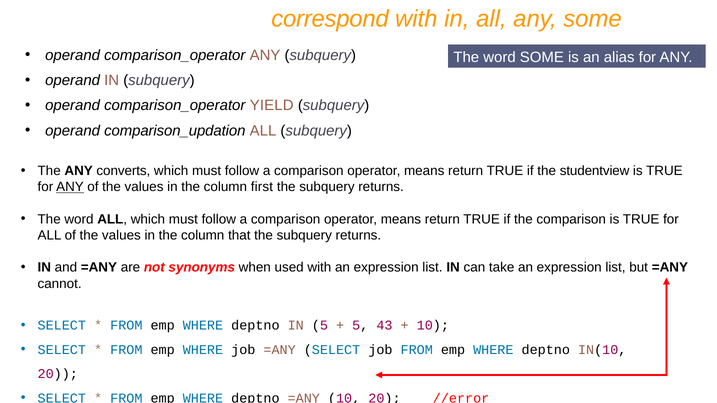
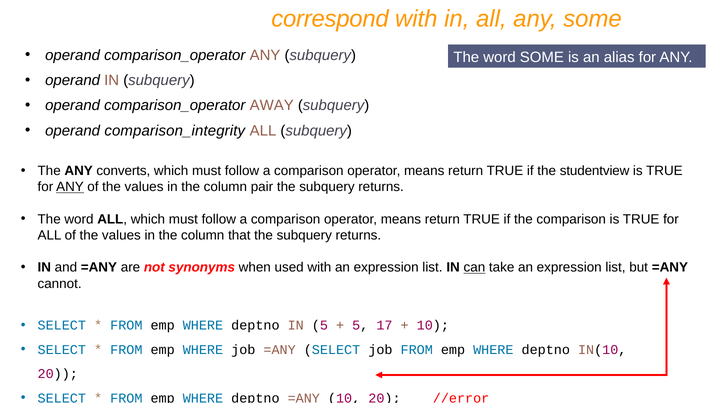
YIELD: YIELD -> AWAY (272, 106)
comparison_updation: comparison_updation -> comparison_integrity (175, 131)
first: first -> pair (262, 187)
can underline: none -> present (474, 268)
43: 43 -> 17 (384, 326)
